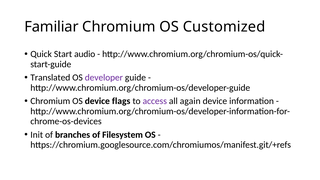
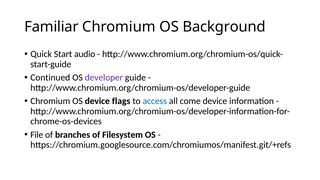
Customized: Customized -> Background (224, 27)
Translated: Translated -> Continued (50, 78)
access colour: purple -> blue (155, 101)
again: again -> come (190, 101)
Init: Init -> File (37, 135)
